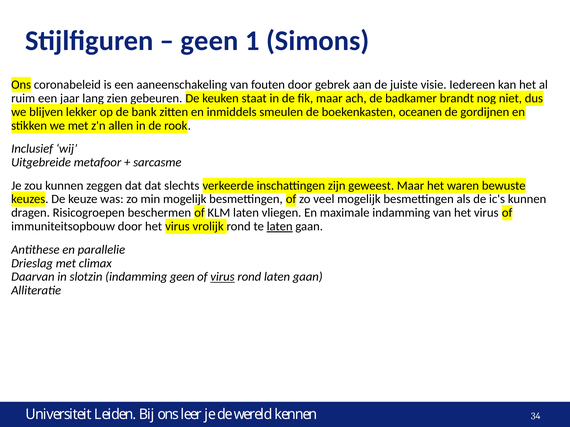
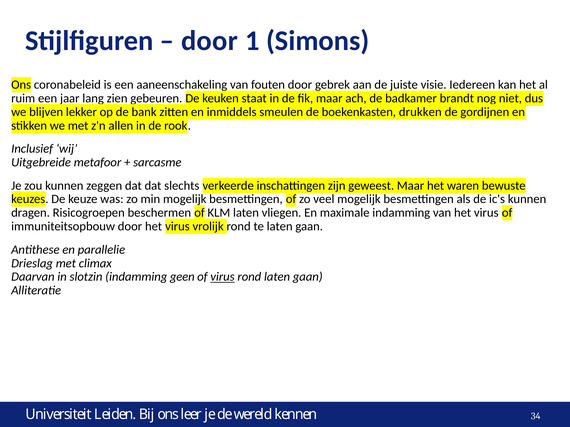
geen: geen -> door (210, 41)
oceanen: oceanen -> drukken (420, 112)
laten underline: present -> none (280, 227)
